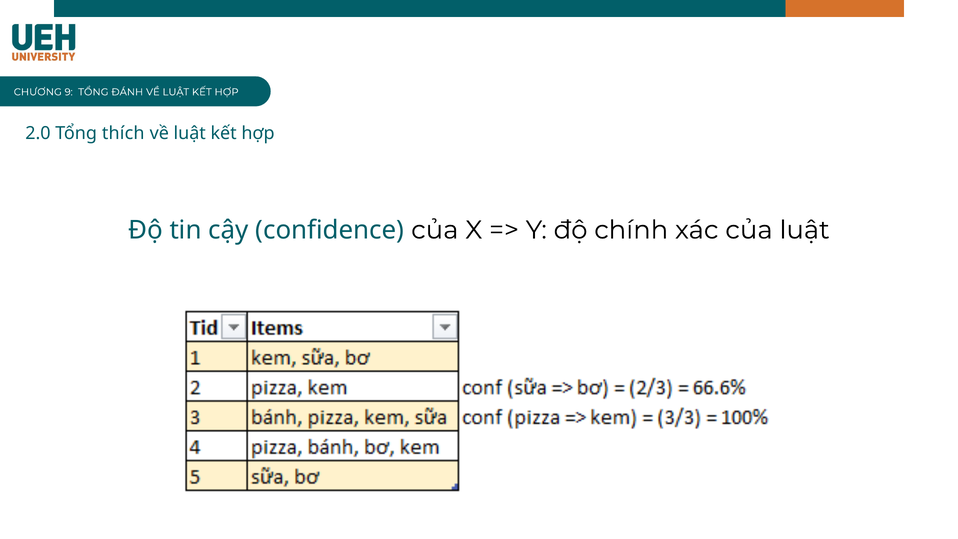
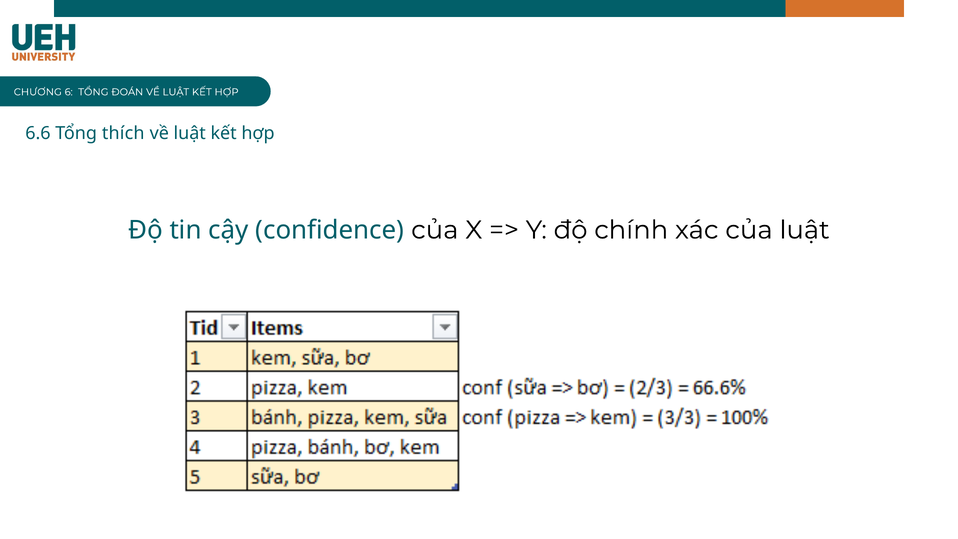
9: 9 -> 6 (69, 92)
ĐÁNH: ĐÁNH -> ĐOÁN (127, 92)
2.0: 2.0 -> 6.6 (38, 133)
